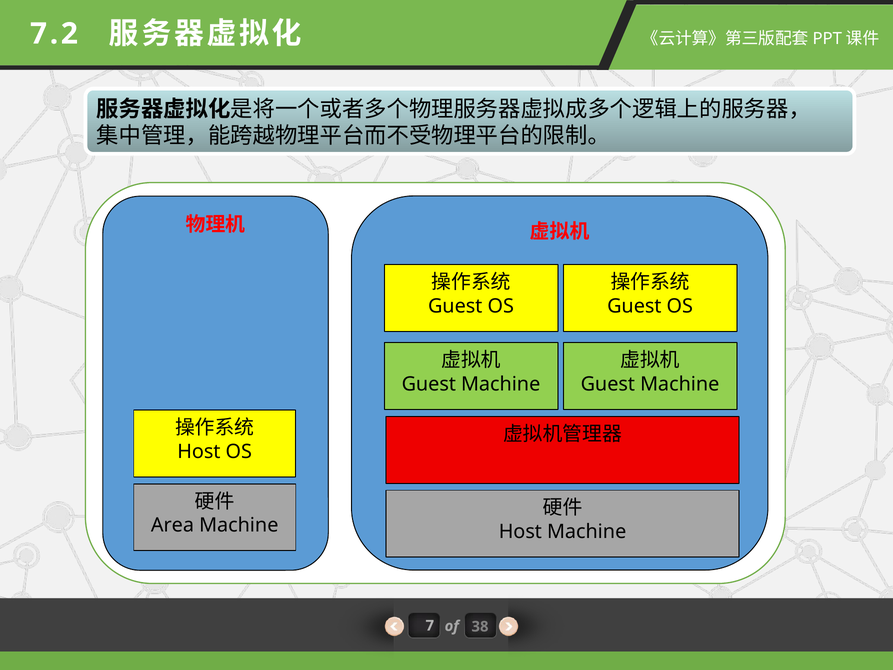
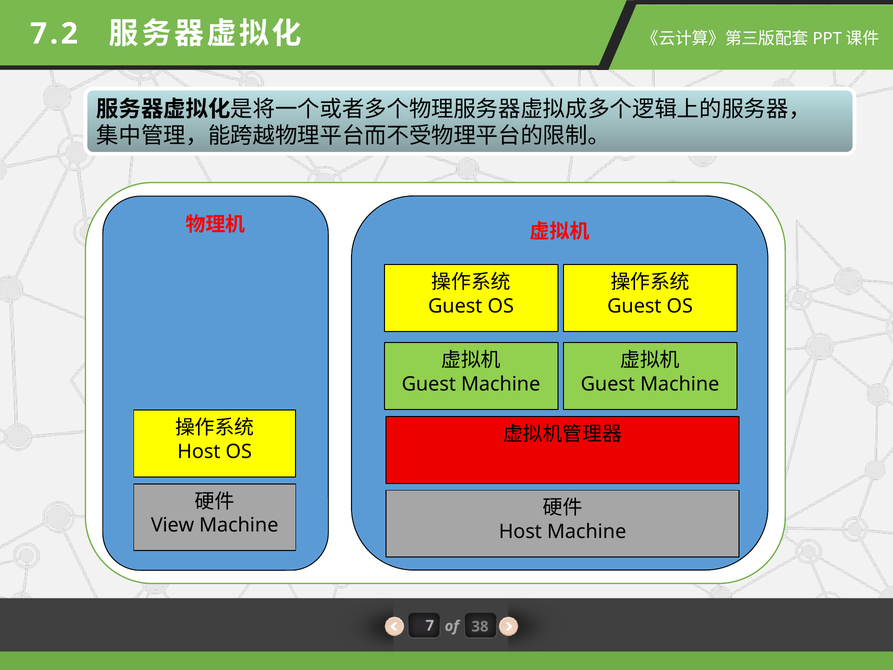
Area: Area -> View (173, 525)
